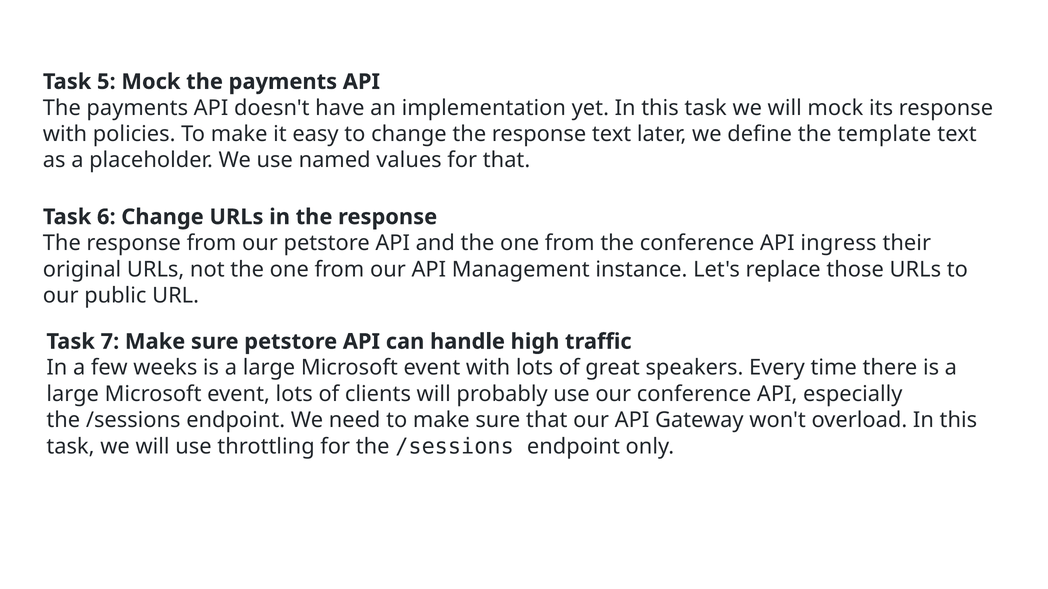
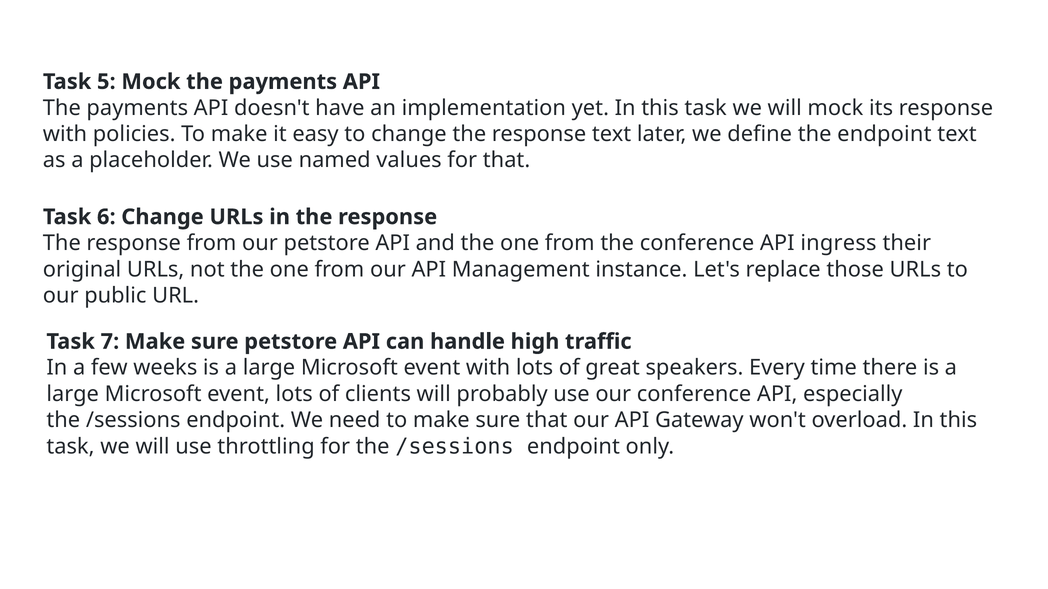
the template: template -> endpoint (884, 134)
